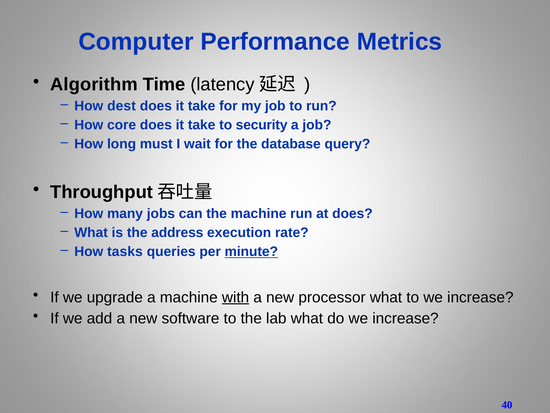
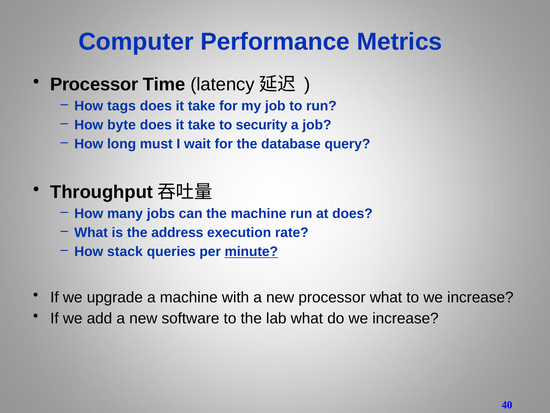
Algorithm: Algorithm -> Processor (94, 84)
dest: dest -> tags (122, 106)
core: core -> byte (122, 125)
tasks: tasks -> stack (125, 251)
with underline: present -> none (236, 297)
